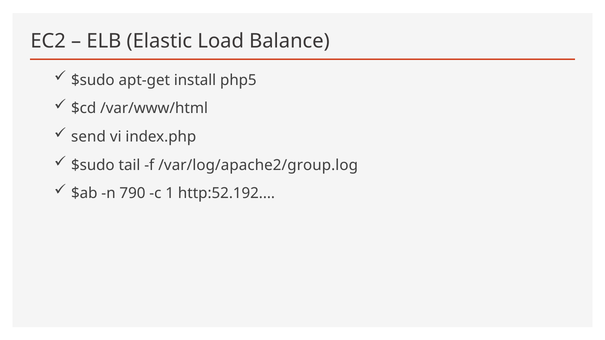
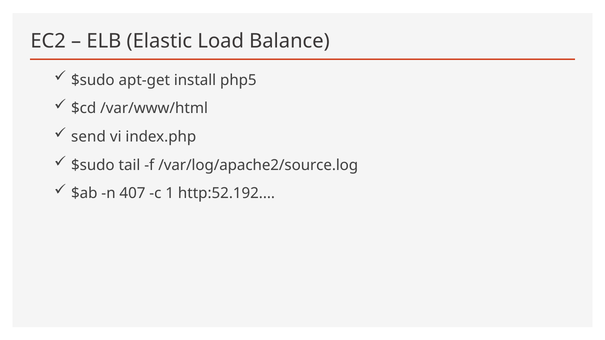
/var/log/apache2/group.log: /var/log/apache2/group.log -> /var/log/apache2/source.log (258, 165)
790: 790 -> 407 (132, 194)
